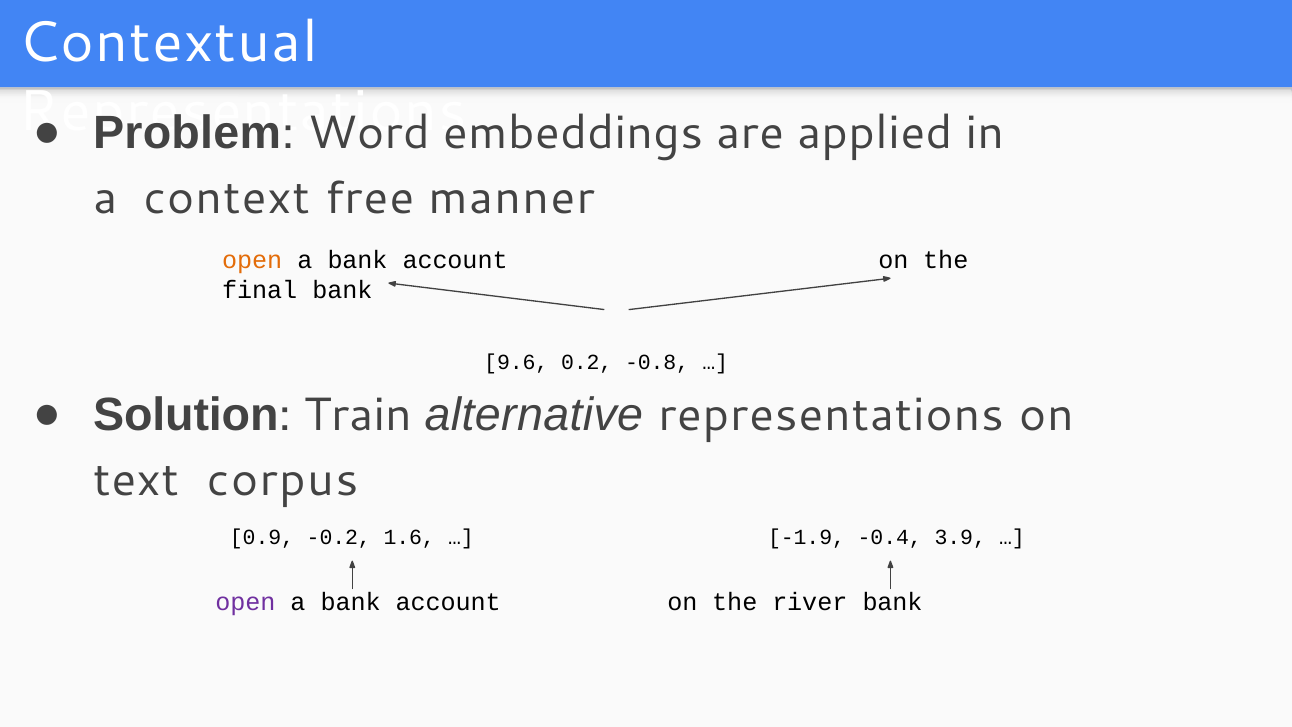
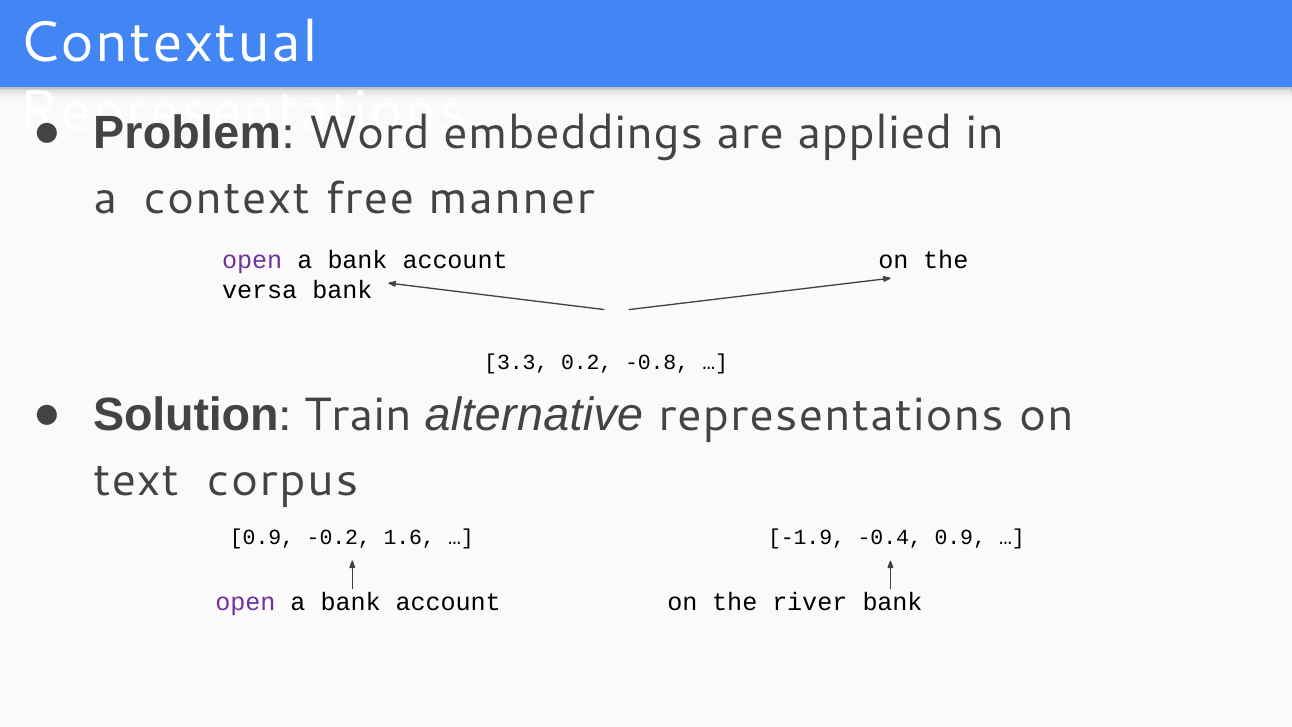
open colour: orange -> purple (252, 260)
final: final -> versa (260, 291)
9.6: 9.6 -> 3.3 (516, 362)
-0.4 3.9: 3.9 -> 0.9 (960, 537)
